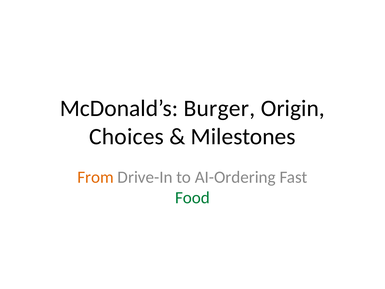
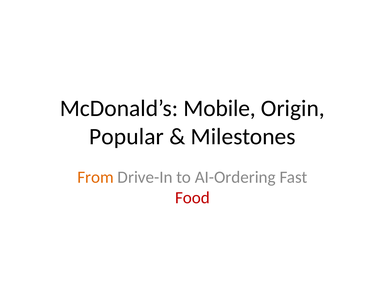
Burger: Burger -> Mobile (220, 108)
Choices: Choices -> Popular (127, 136)
Food colour: green -> red (193, 198)
